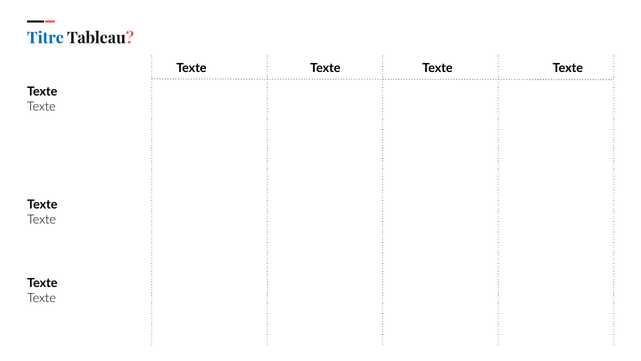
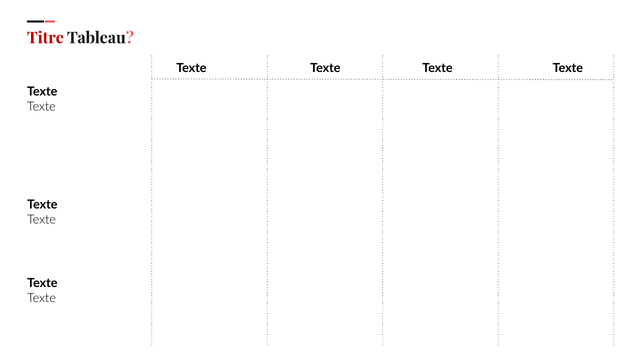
Titre colour: blue -> red (45, 38)
